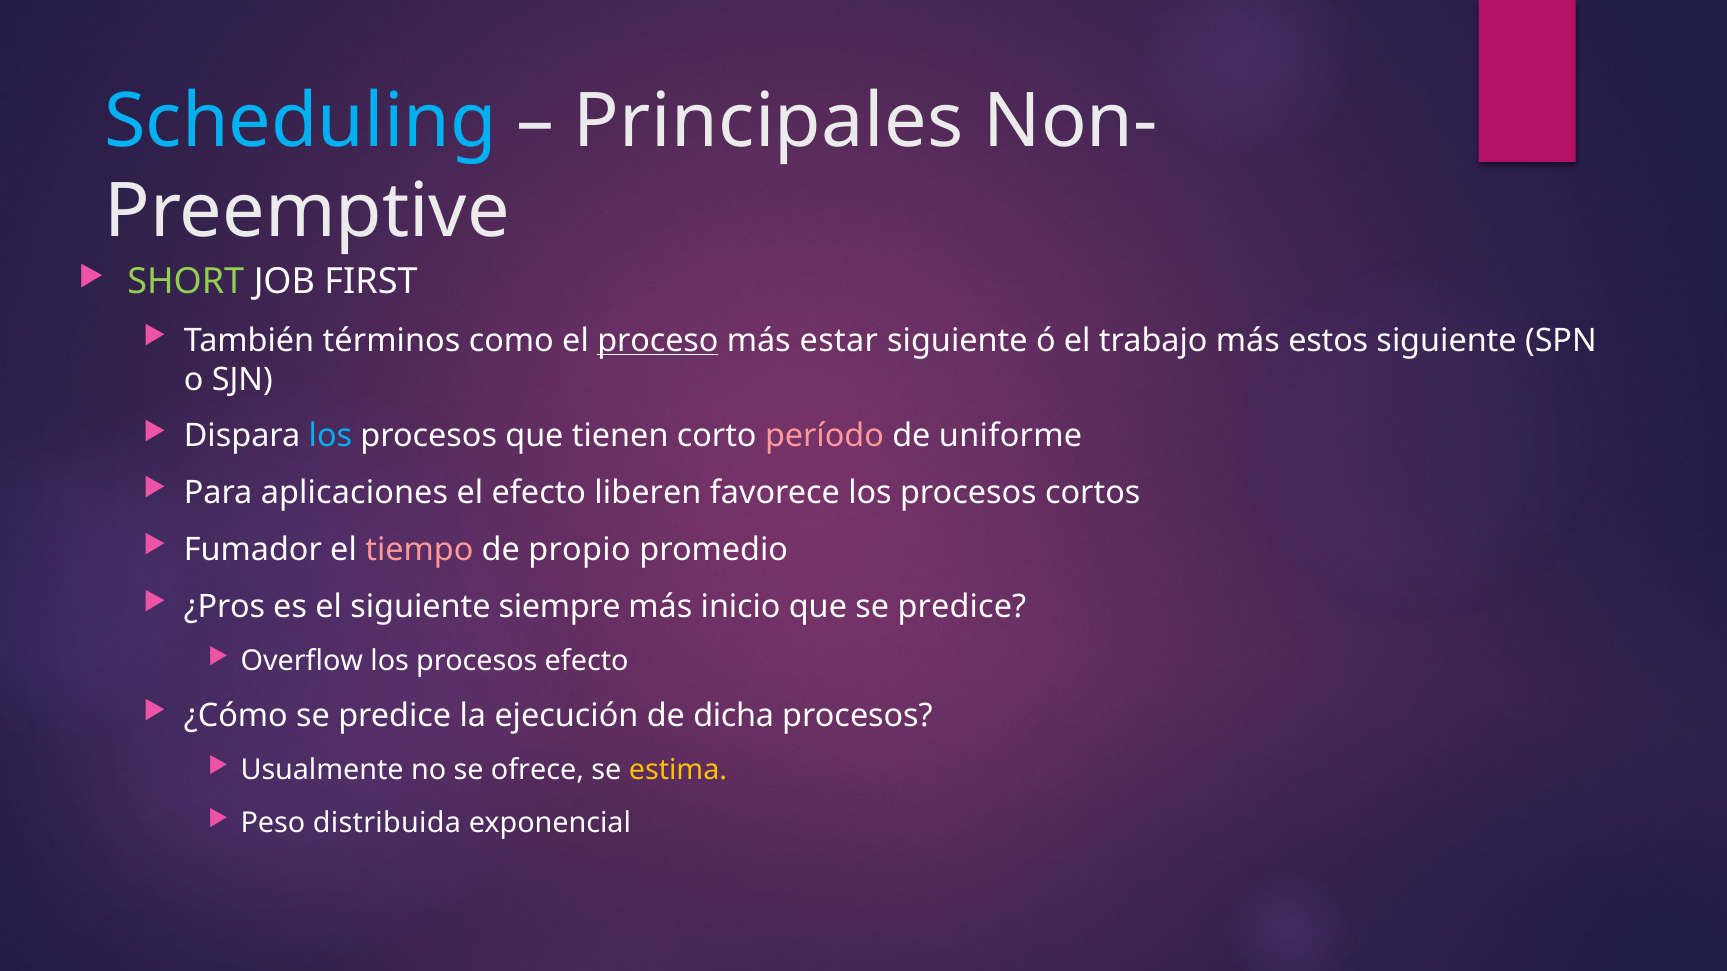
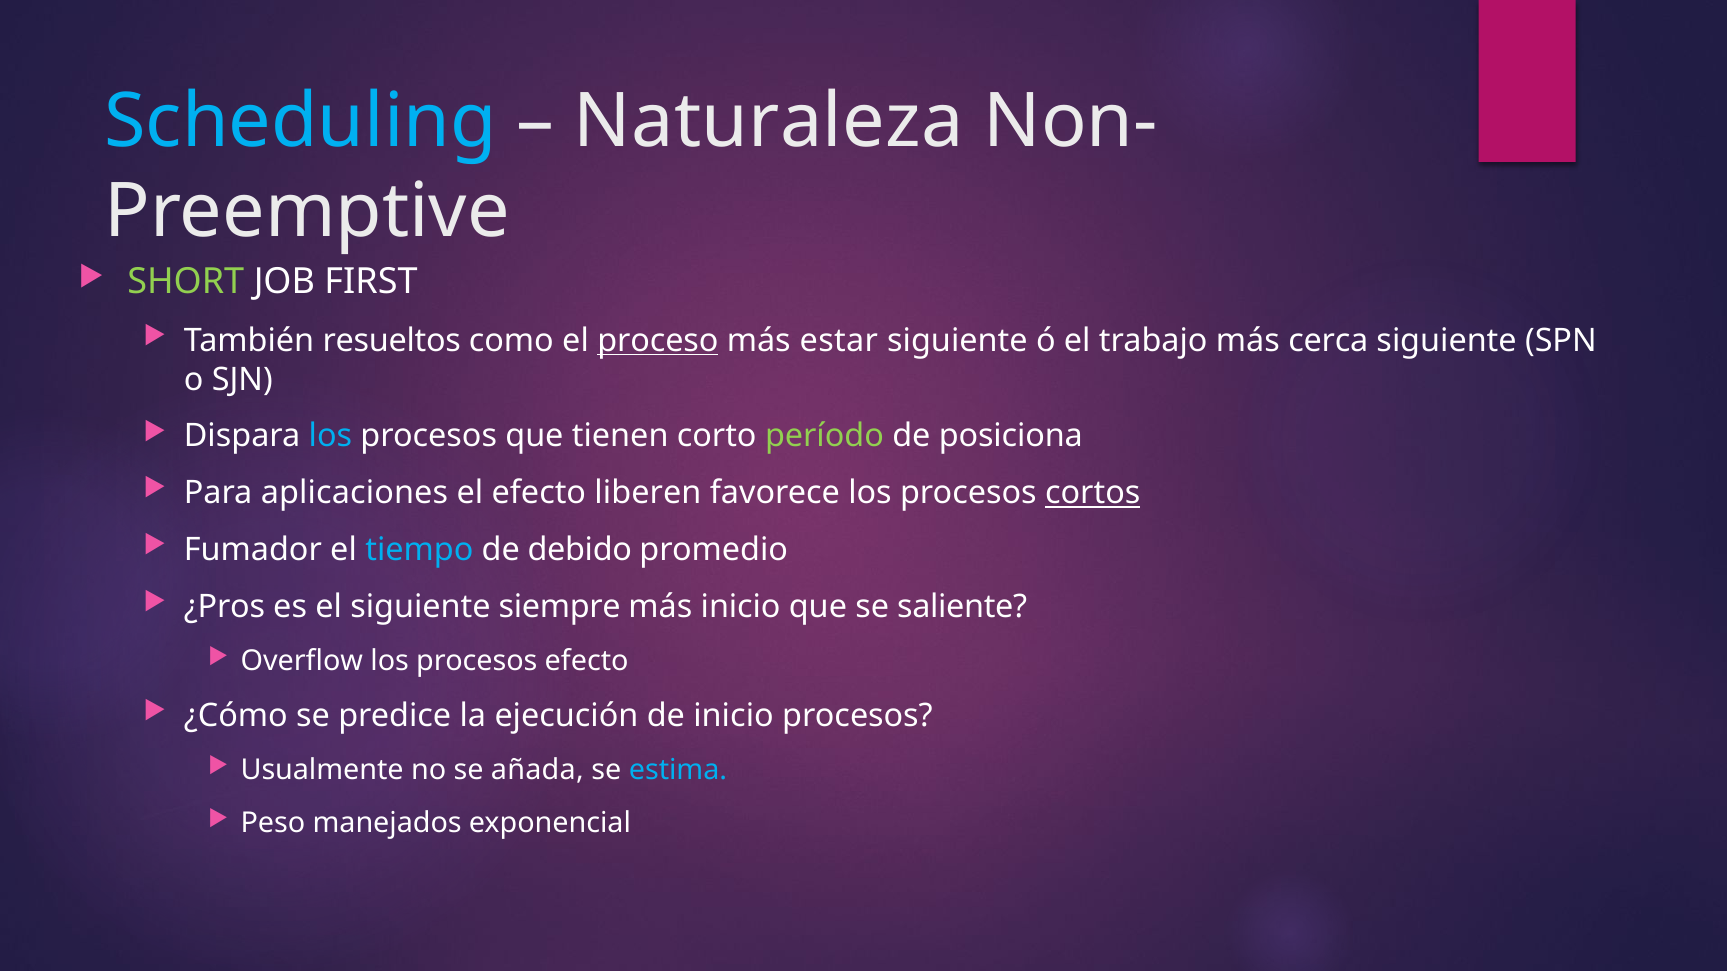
Principales: Principales -> Naturaleza (769, 121)
términos: términos -> resueltos (392, 341)
estos: estos -> cerca (1328, 341)
período colour: pink -> light green (824, 436)
uniforme: uniforme -> posiciona (1011, 436)
cortos underline: none -> present (1093, 493)
tiempo colour: pink -> light blue (419, 550)
propio: propio -> debido (580, 550)
que se predice: predice -> saliente (962, 607)
de dicha: dicha -> inicio (734, 716)
ofrece: ofrece -> añada (537, 771)
estima colour: yellow -> light blue (678, 771)
distribuida: distribuida -> manejados (387, 823)
